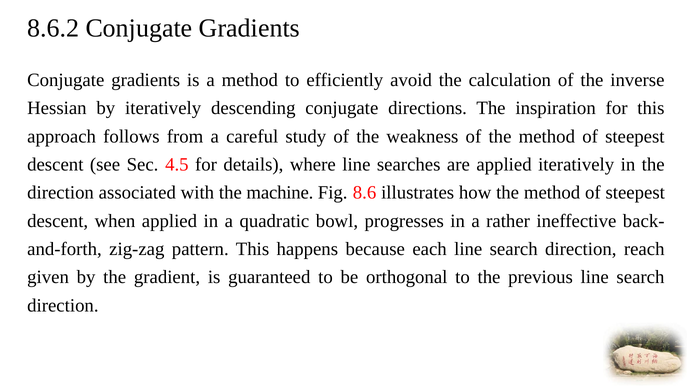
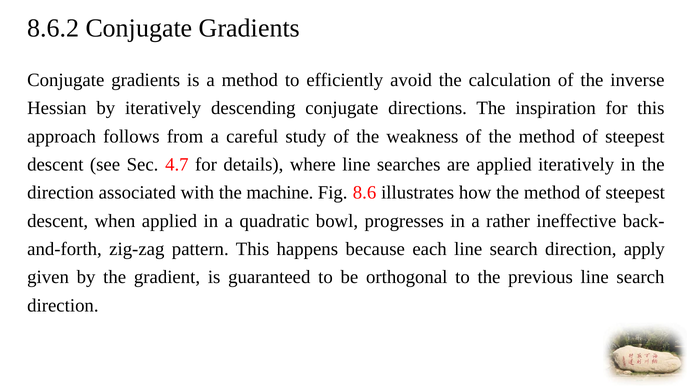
4.5: 4.5 -> 4.7 (177, 165)
reach: reach -> apply (644, 249)
